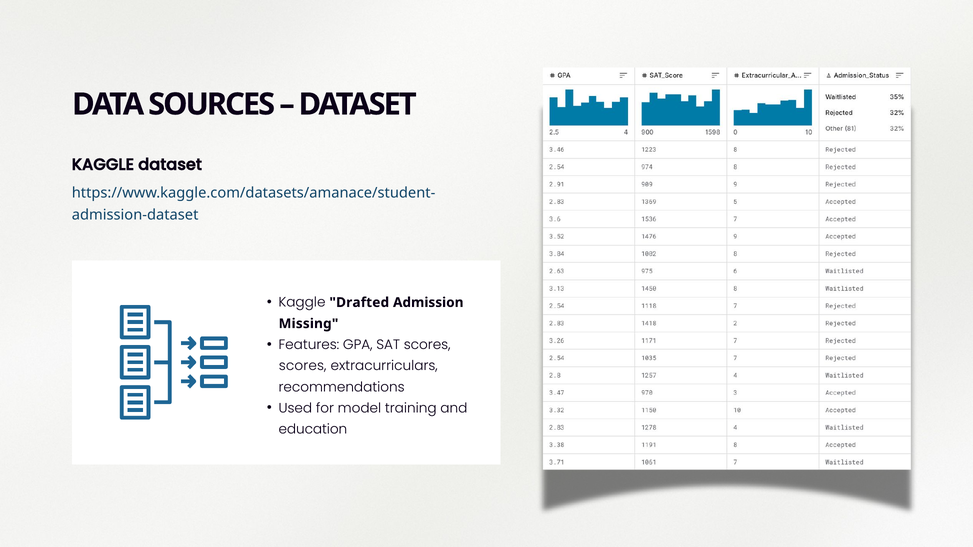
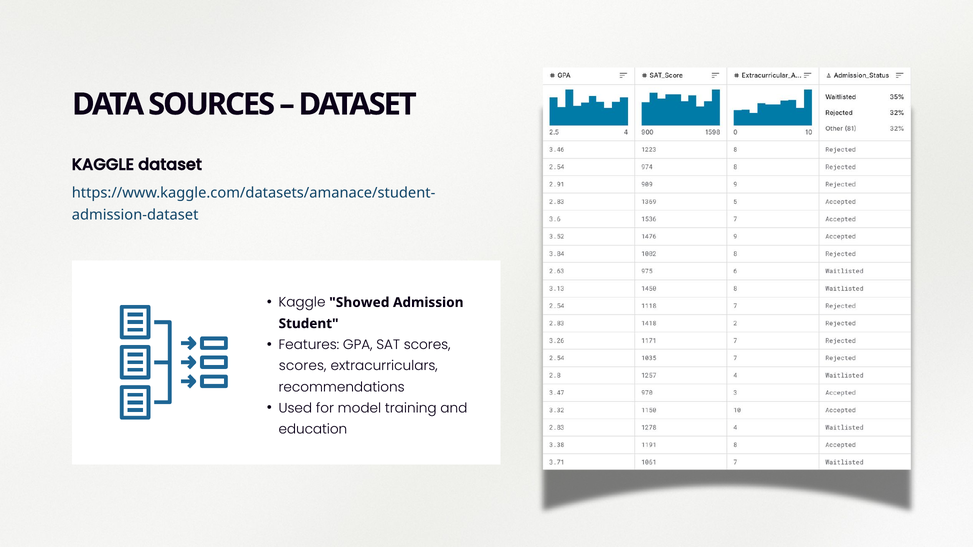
Drafted: Drafted -> Showed (359, 303)
Missing: Missing -> Student (309, 324)
